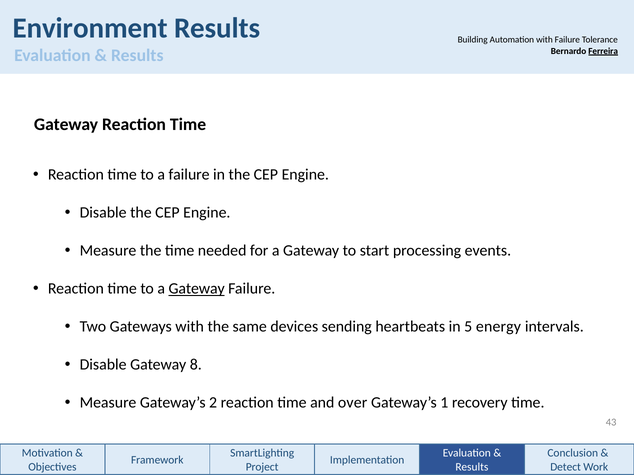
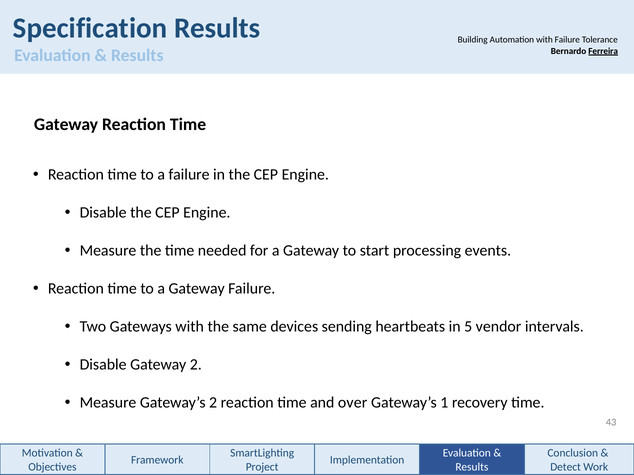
Environment: Environment -> Specification (90, 28)
Gateway underline: present -> none (197, 289)
energy: energy -> vendor (499, 327)
Gateway 8: 8 -> 2 (196, 365)
